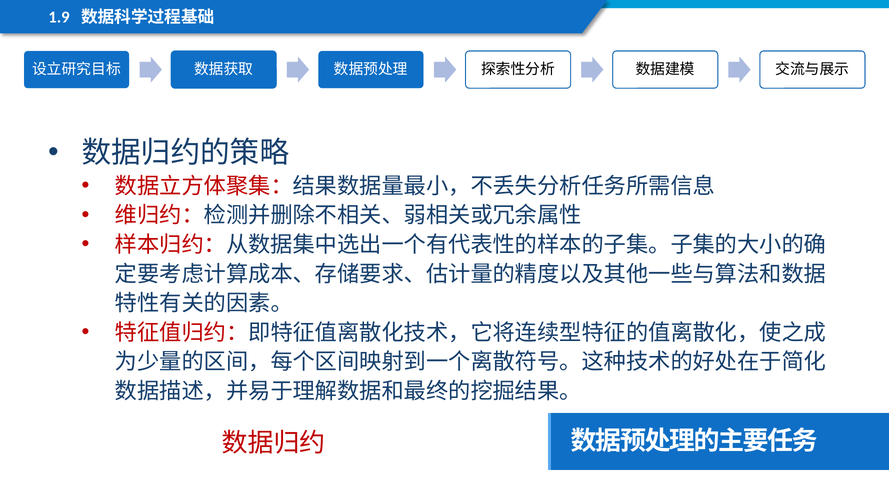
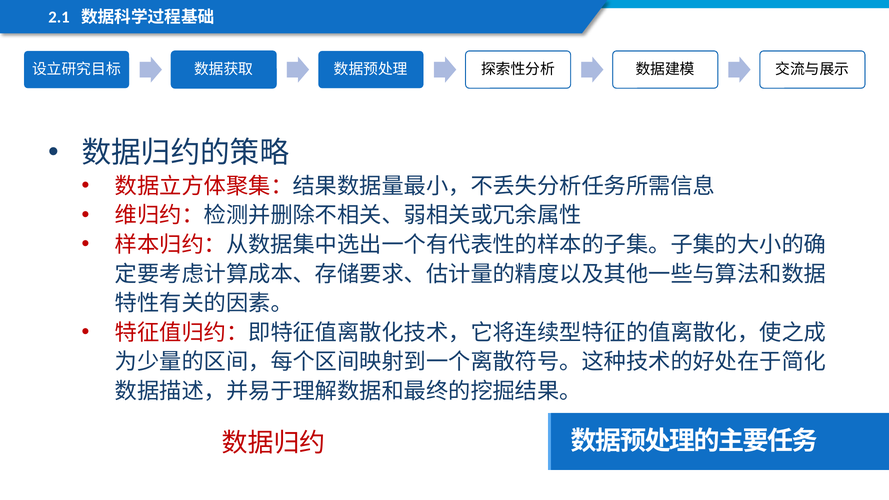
1.9: 1.9 -> 2.1 (59, 17)
